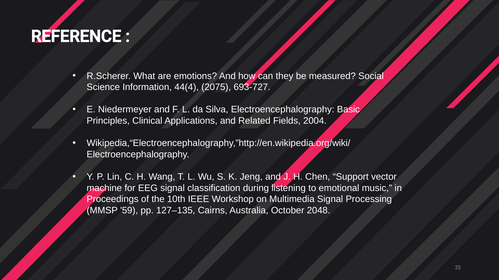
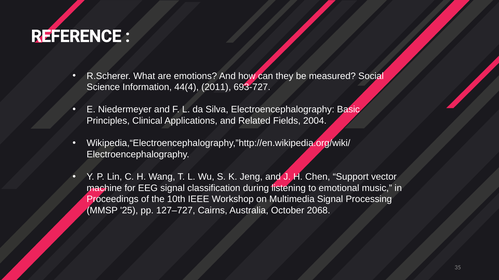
2075: 2075 -> 2011 (216, 87)
59: 59 -> 25 (129, 211)
127–135: 127–135 -> 127–727 (176, 211)
2048: 2048 -> 2068 (319, 211)
